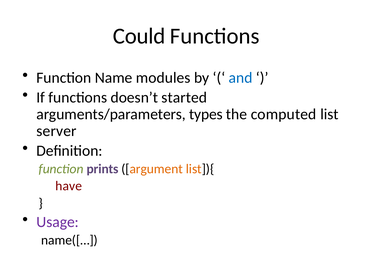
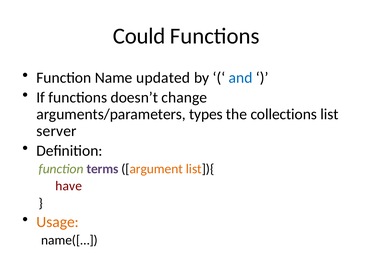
modules: modules -> updated (163, 78)
started: started -> change (184, 97)
computed: computed -> collections (284, 114)
prints: prints -> terms (103, 169)
Usage colour: purple -> orange (58, 222)
